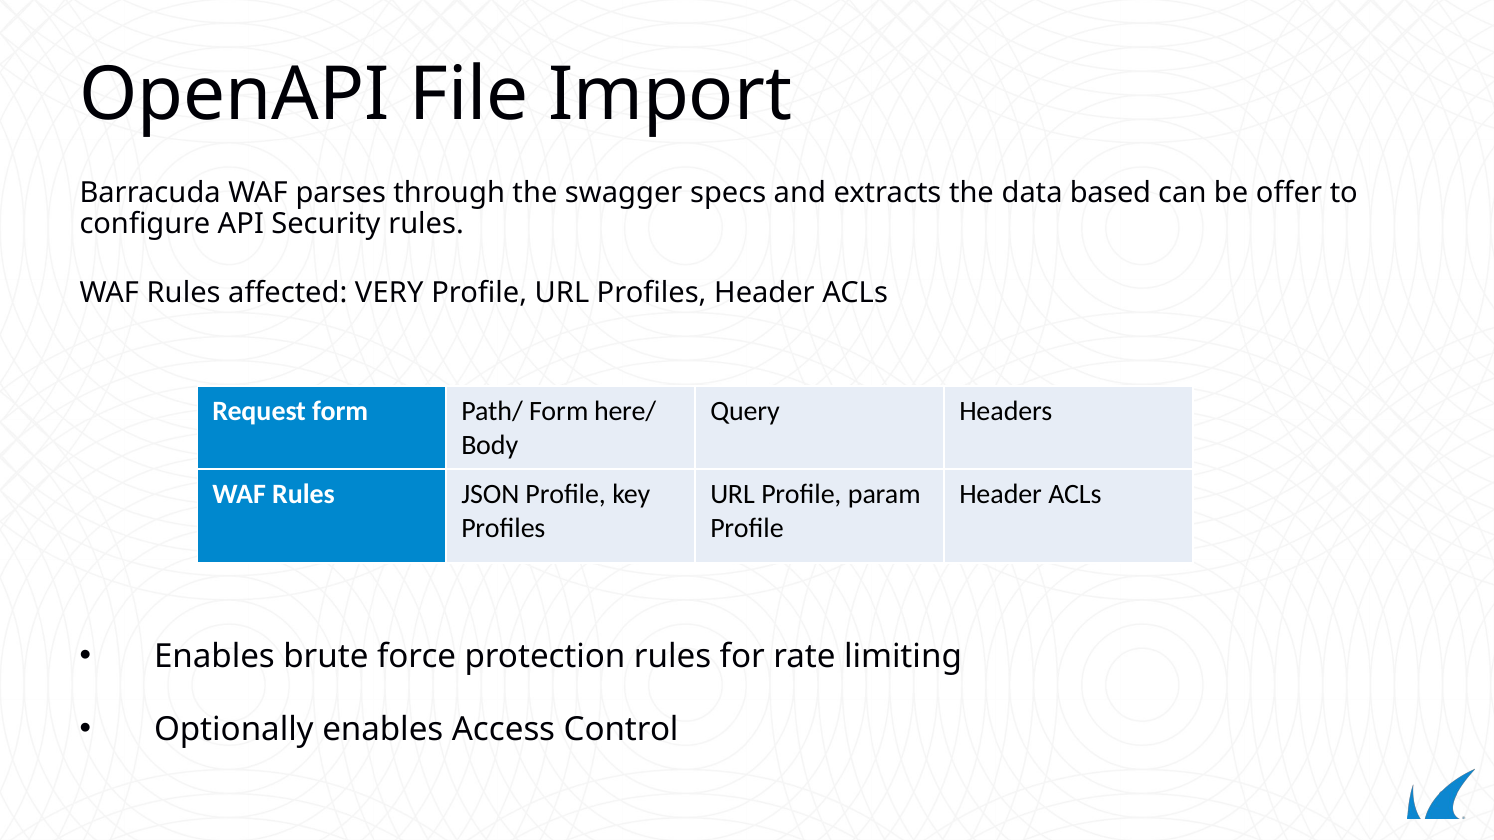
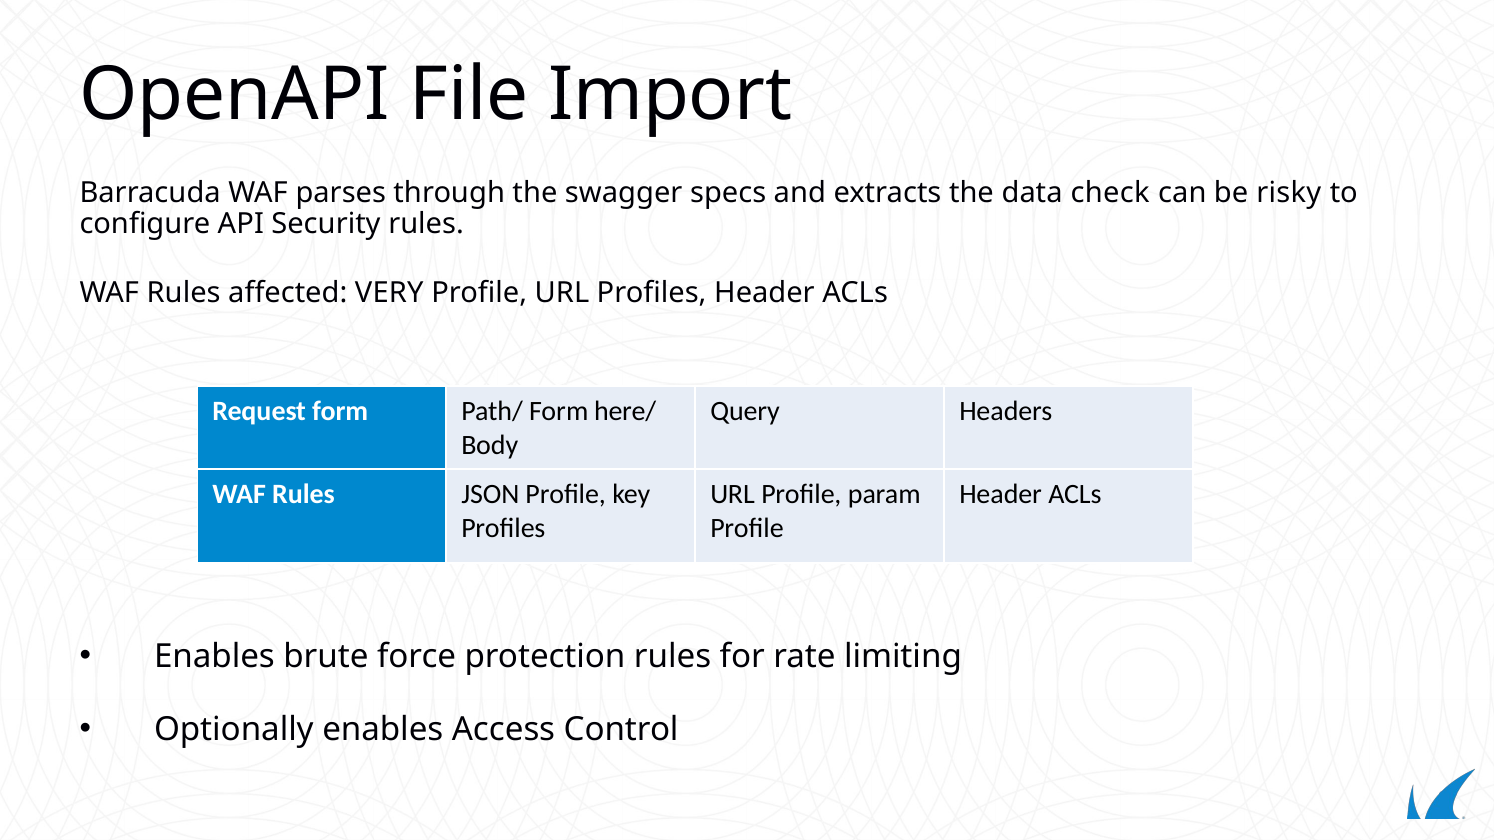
based: based -> check (1110, 193)
offer: offer -> risky (1289, 193)
